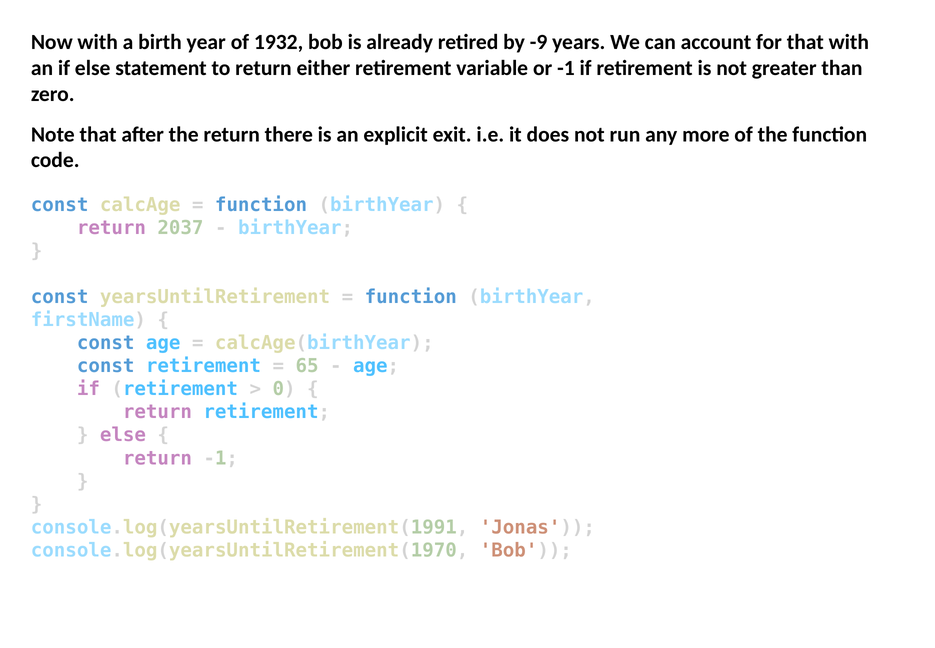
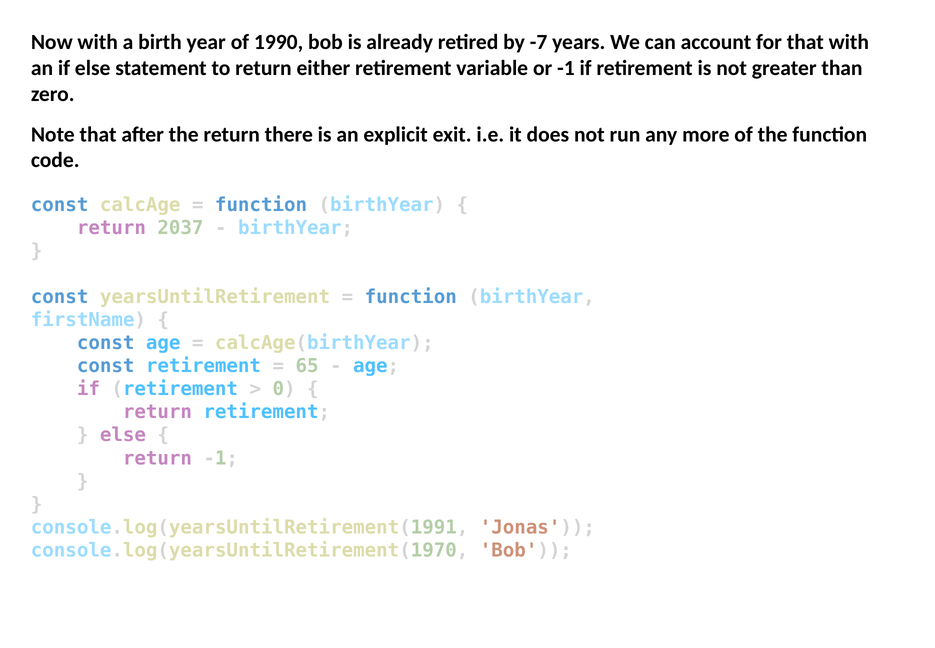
1932: 1932 -> 1990 (279, 42)
-9: -9 -> -7 (539, 42)
